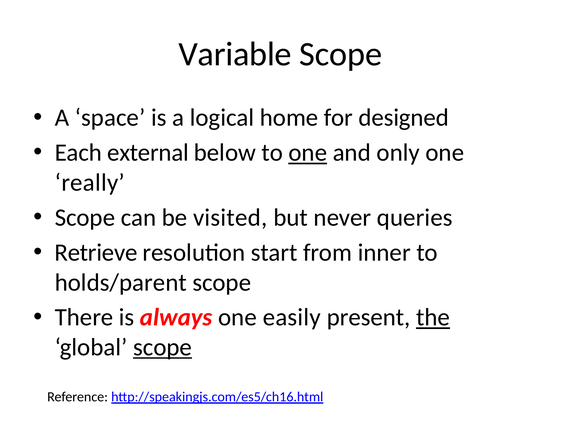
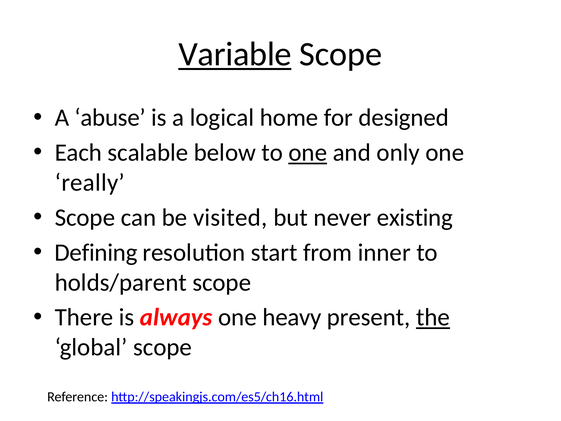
Variable underline: none -> present (235, 54)
space: space -> abuse (110, 118)
external: external -> scalable (148, 153)
queries: queries -> existing (415, 217)
Retrieve: Retrieve -> Defining (96, 252)
easily: easily -> heavy (292, 317)
scope underline: present -> none (163, 347)
